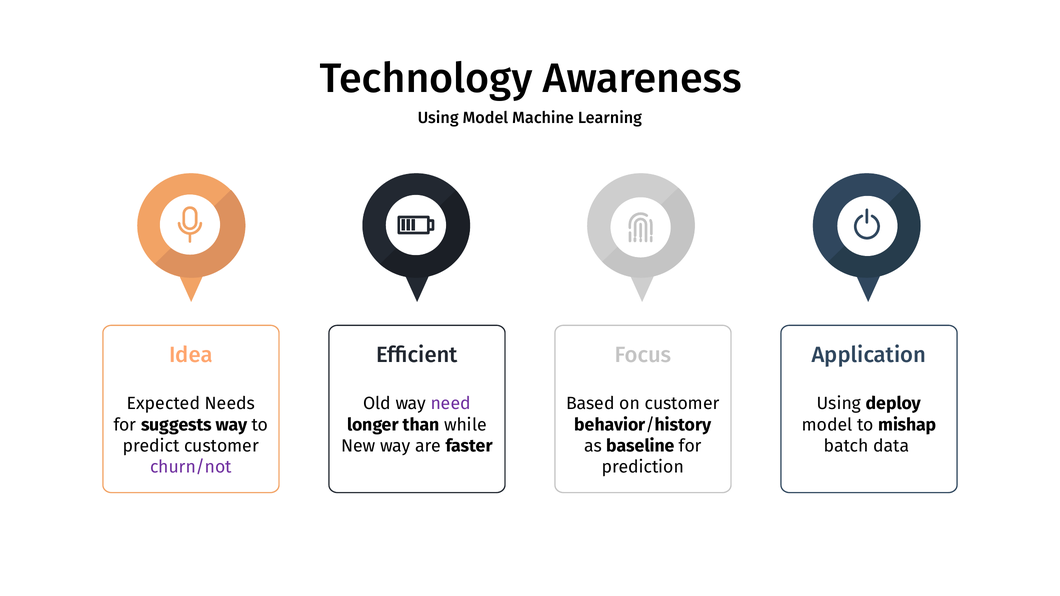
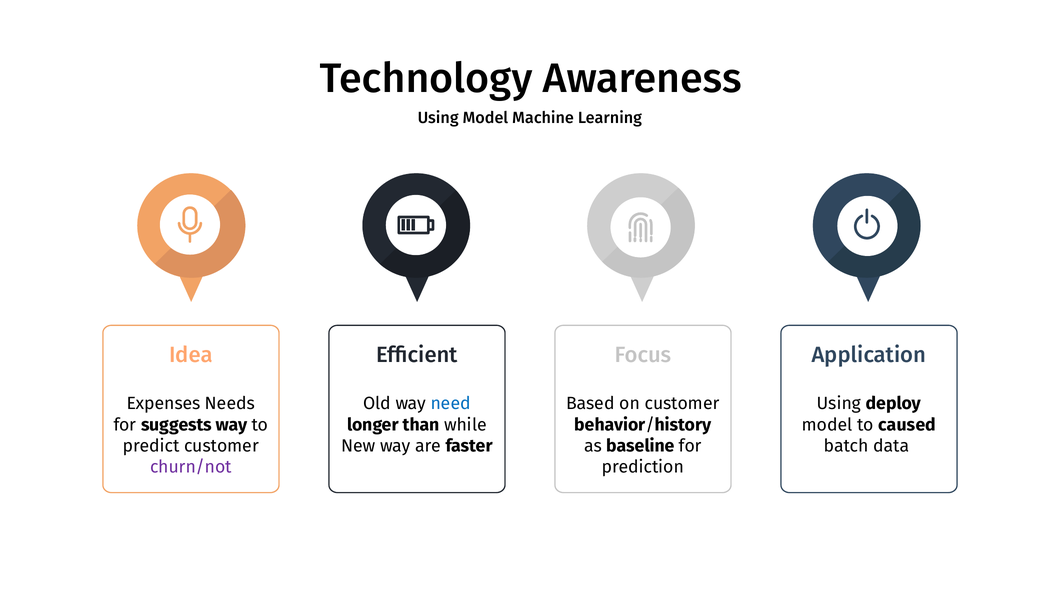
Expected: Expected -> Expenses (163, 404)
need colour: purple -> blue (451, 404)
mishap: mishap -> caused (907, 425)
